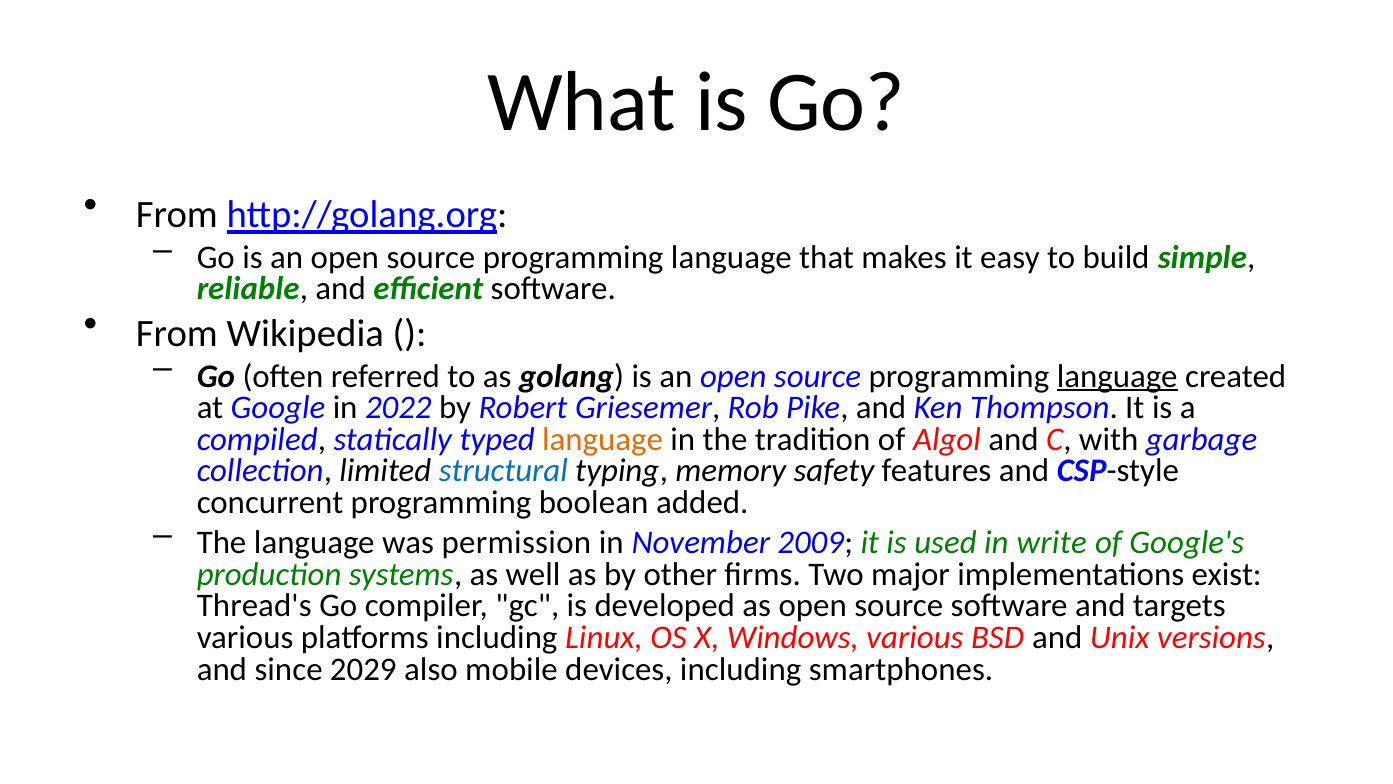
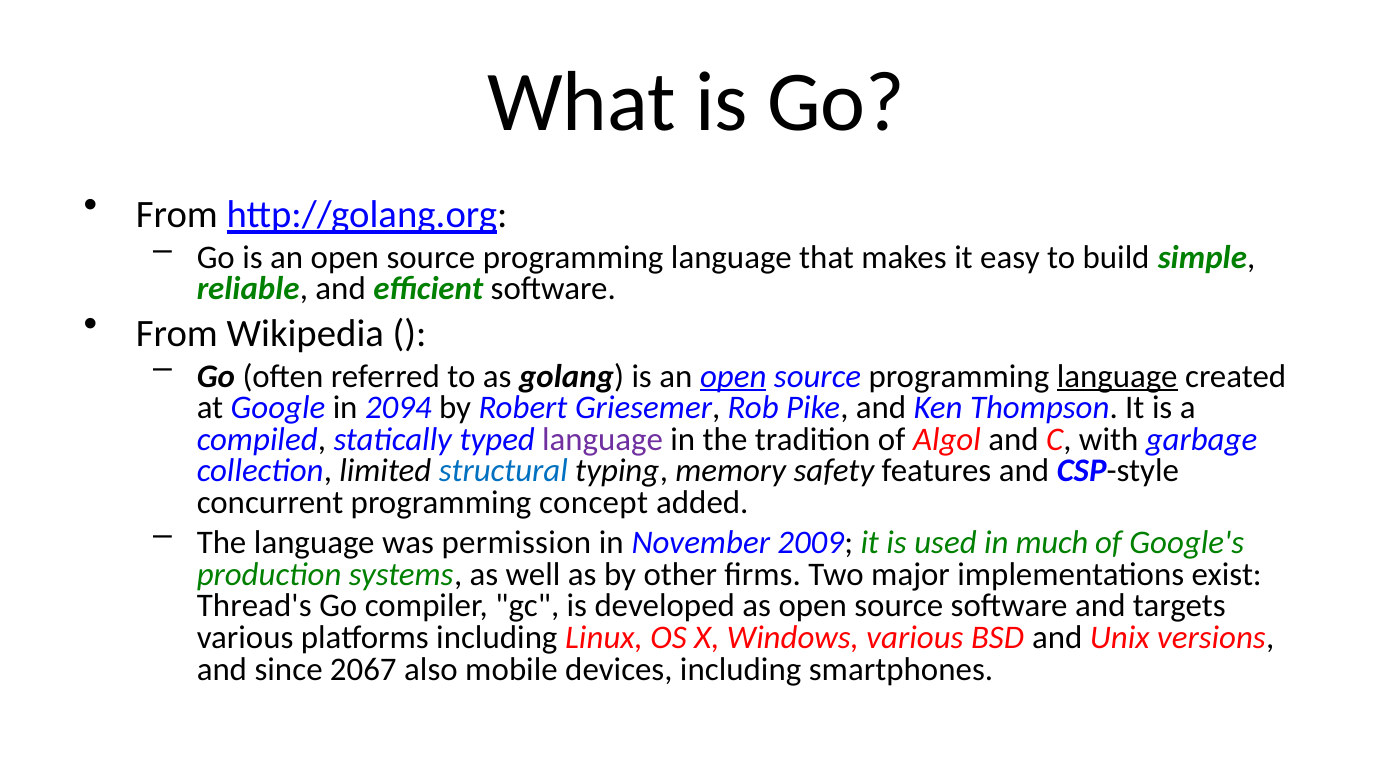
open underline: none -> present (733, 376)
2022: 2022 -> 2094 (398, 408)
language colour: orange -> purple (603, 439)
boolean: boolean -> concept (594, 502)
write: write -> much (1052, 543)
2029: 2029 -> 2067 (363, 669)
